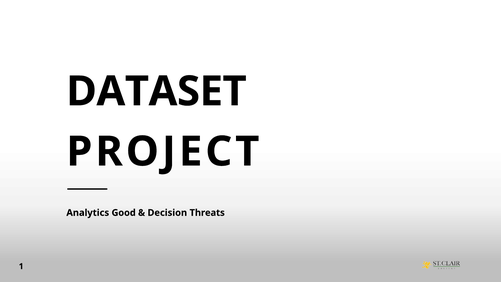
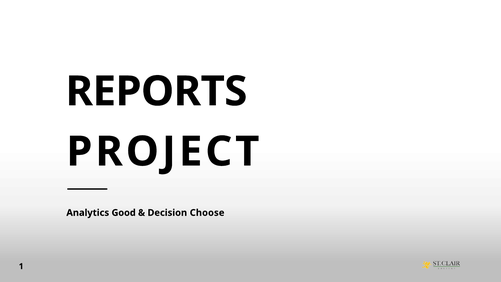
DATASET: DATASET -> REPORTS (156, 91)
Threats: Threats -> Choose (207, 213)
